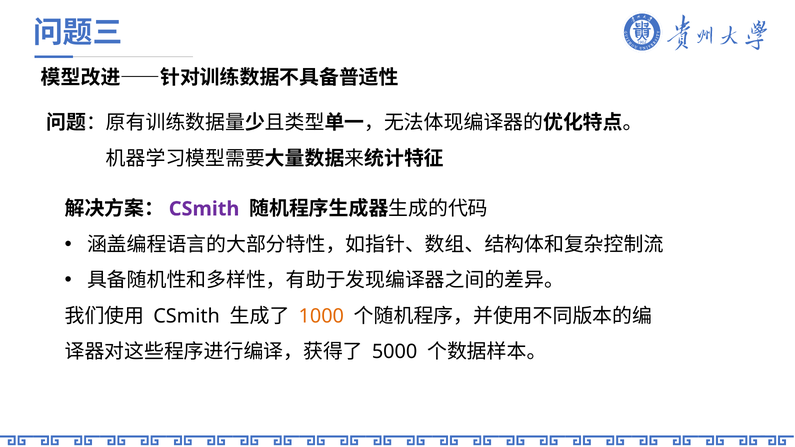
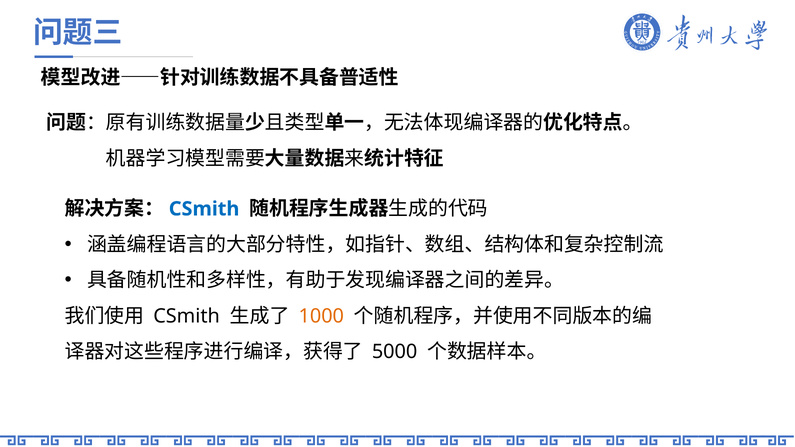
CSmith colour: purple -> blue (204, 209)
